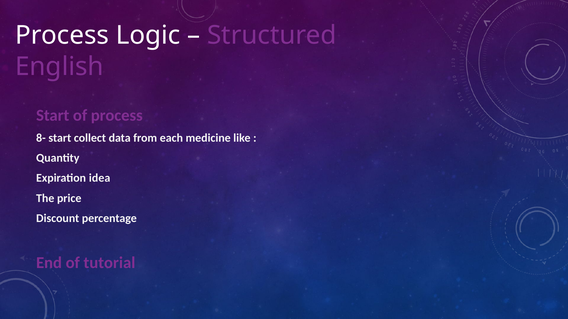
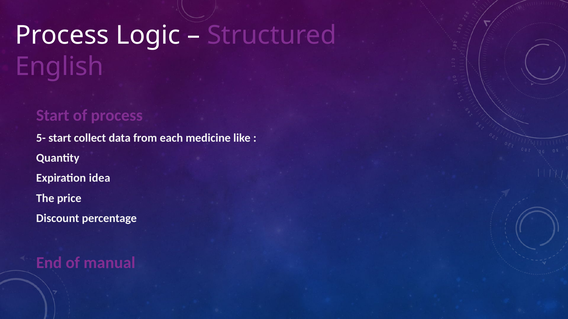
8-: 8- -> 5- (41, 138)
tutorial: tutorial -> manual (109, 263)
